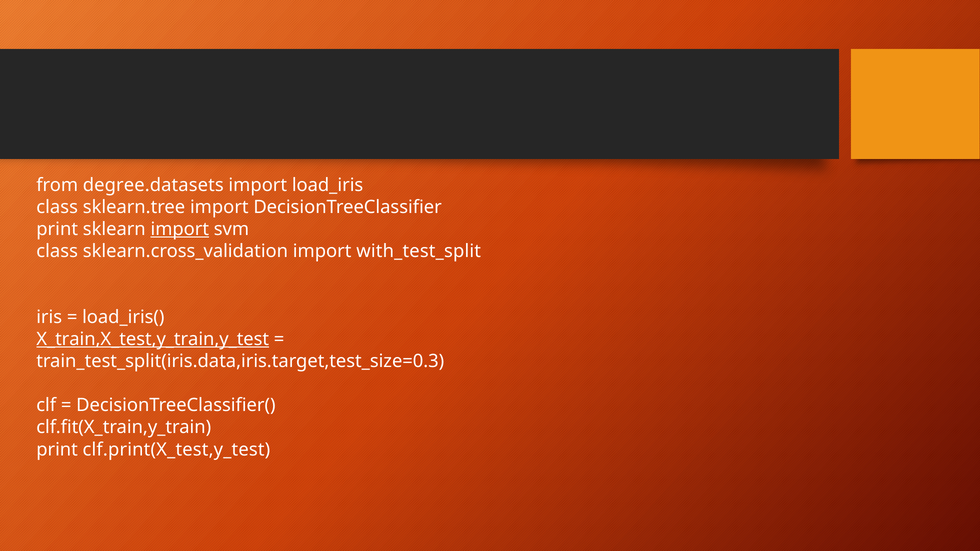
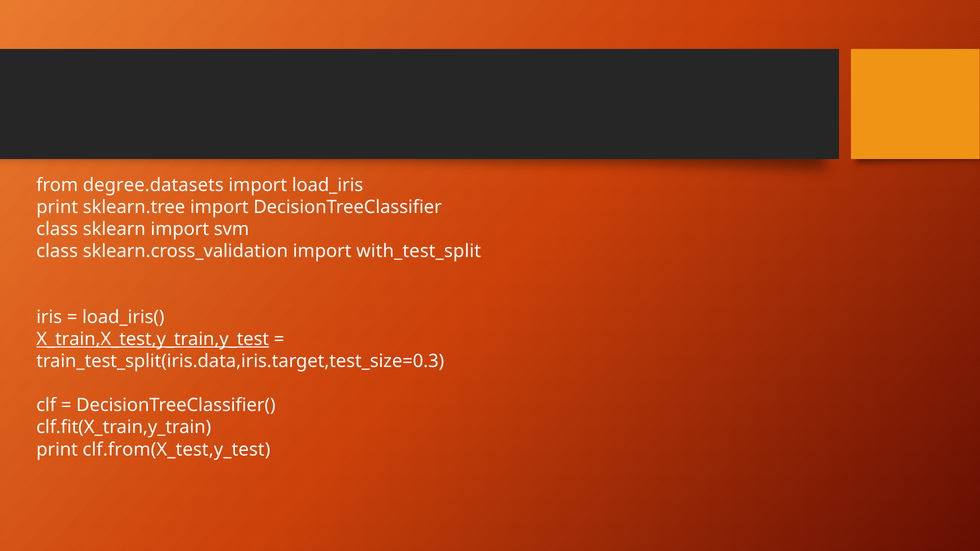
class: class -> print (57, 207)
print: print -> class (57, 229)
import underline: present -> none (180, 229)
clf.print(X_test,y_test: clf.print(X_test,y_test -> clf.from(X_test,y_test (176, 450)
